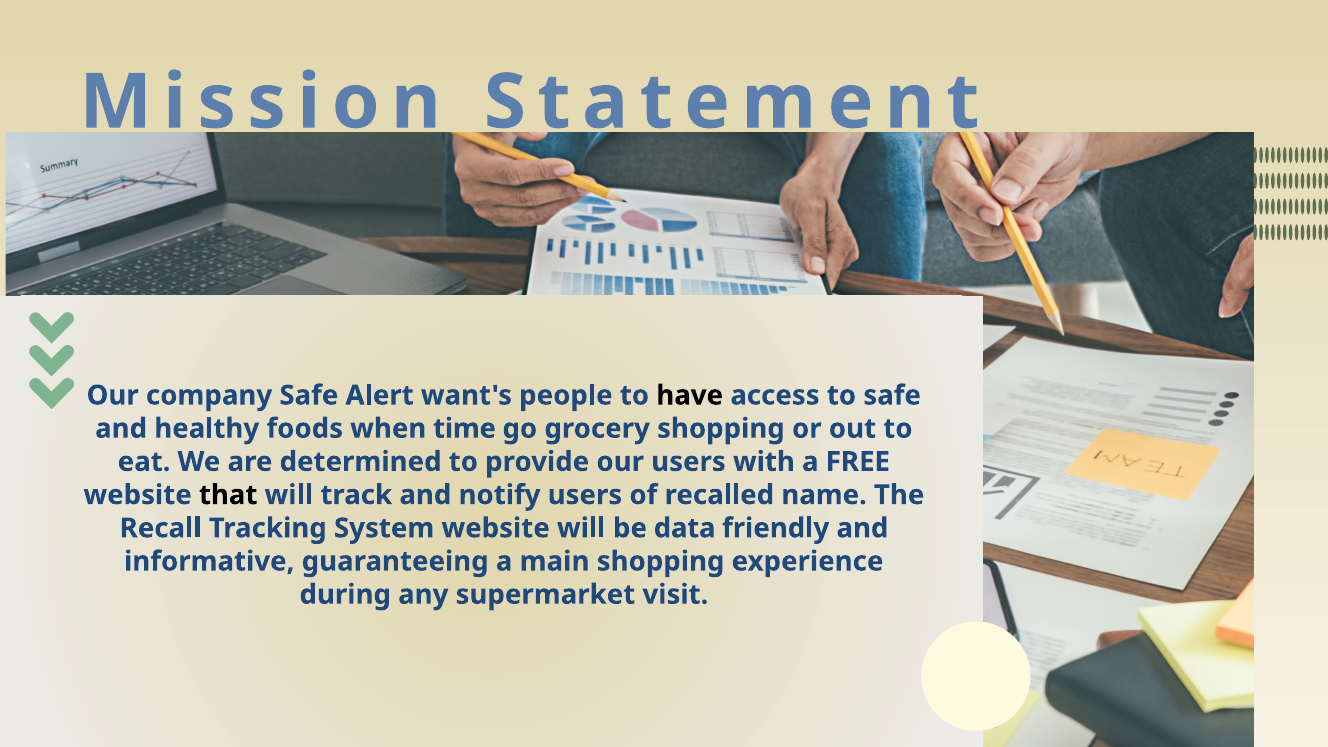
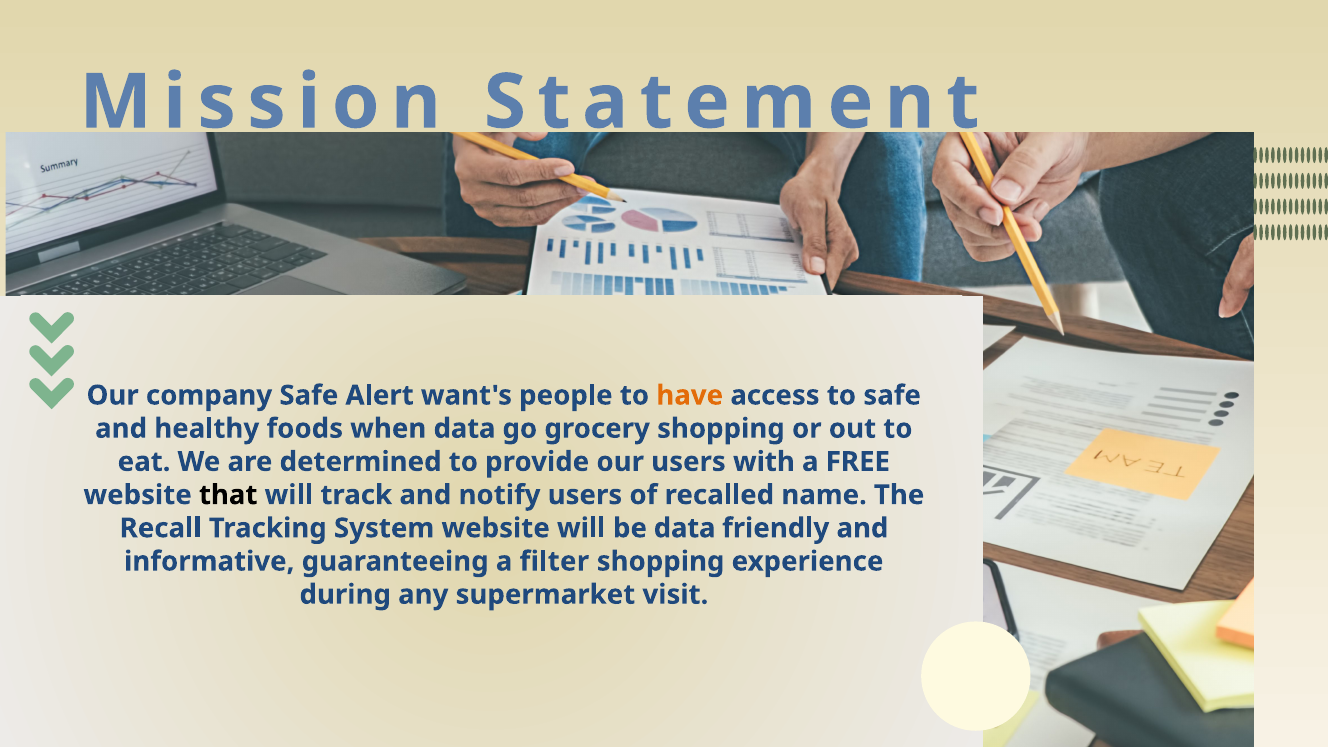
have colour: black -> orange (690, 395)
when time: time -> data (465, 429)
main: main -> filter (554, 561)
